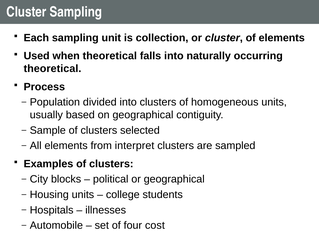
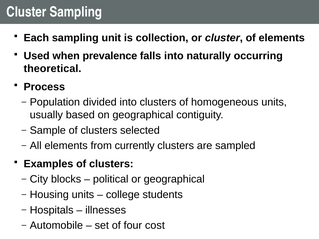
when theoretical: theoretical -> prevalence (110, 56)
interpret: interpret -> currently (135, 146)
